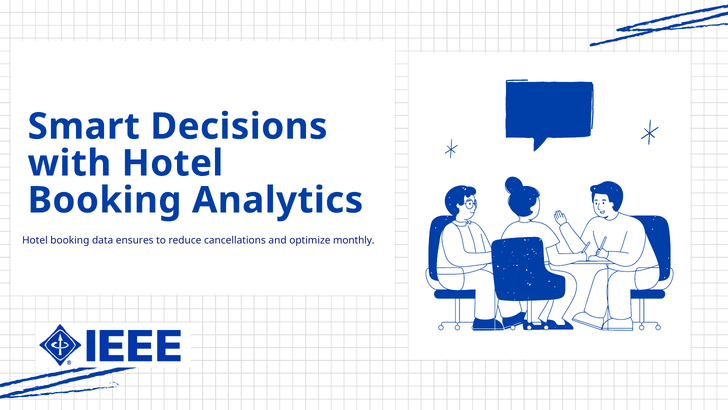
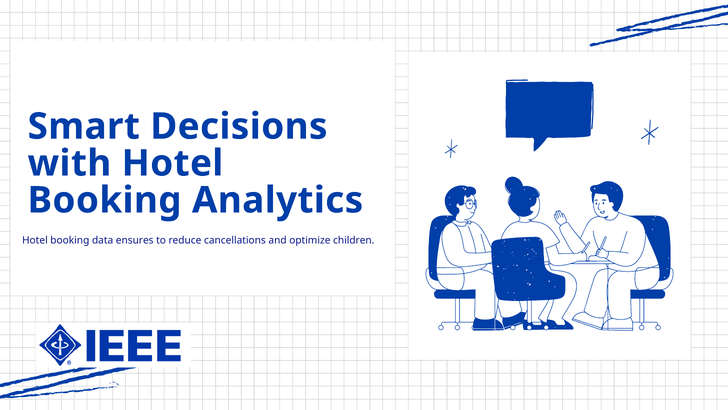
monthly: monthly -> children (354, 240)
